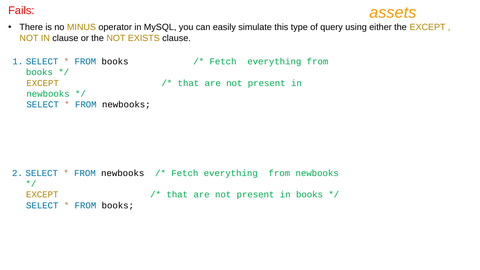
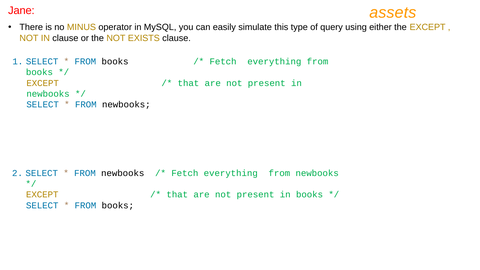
Fails: Fails -> Jane (21, 11)
